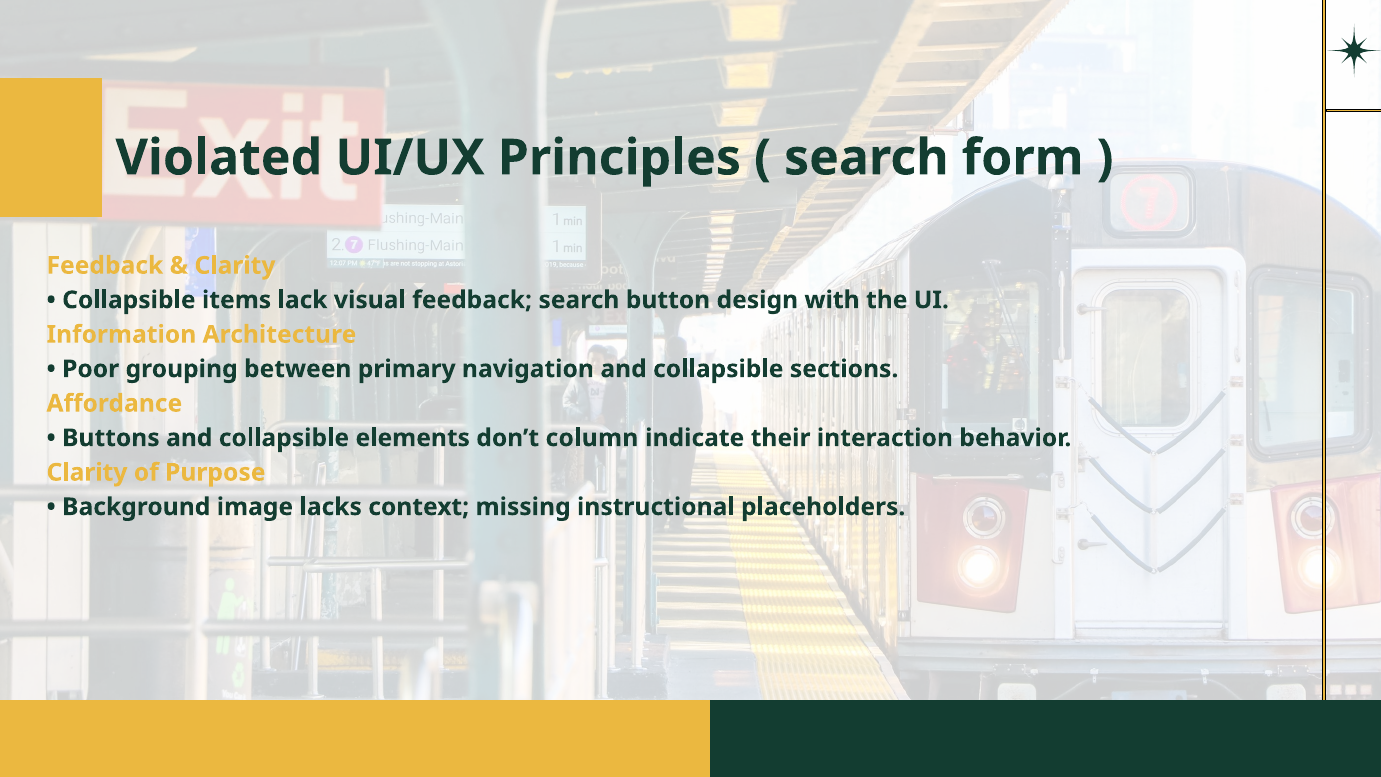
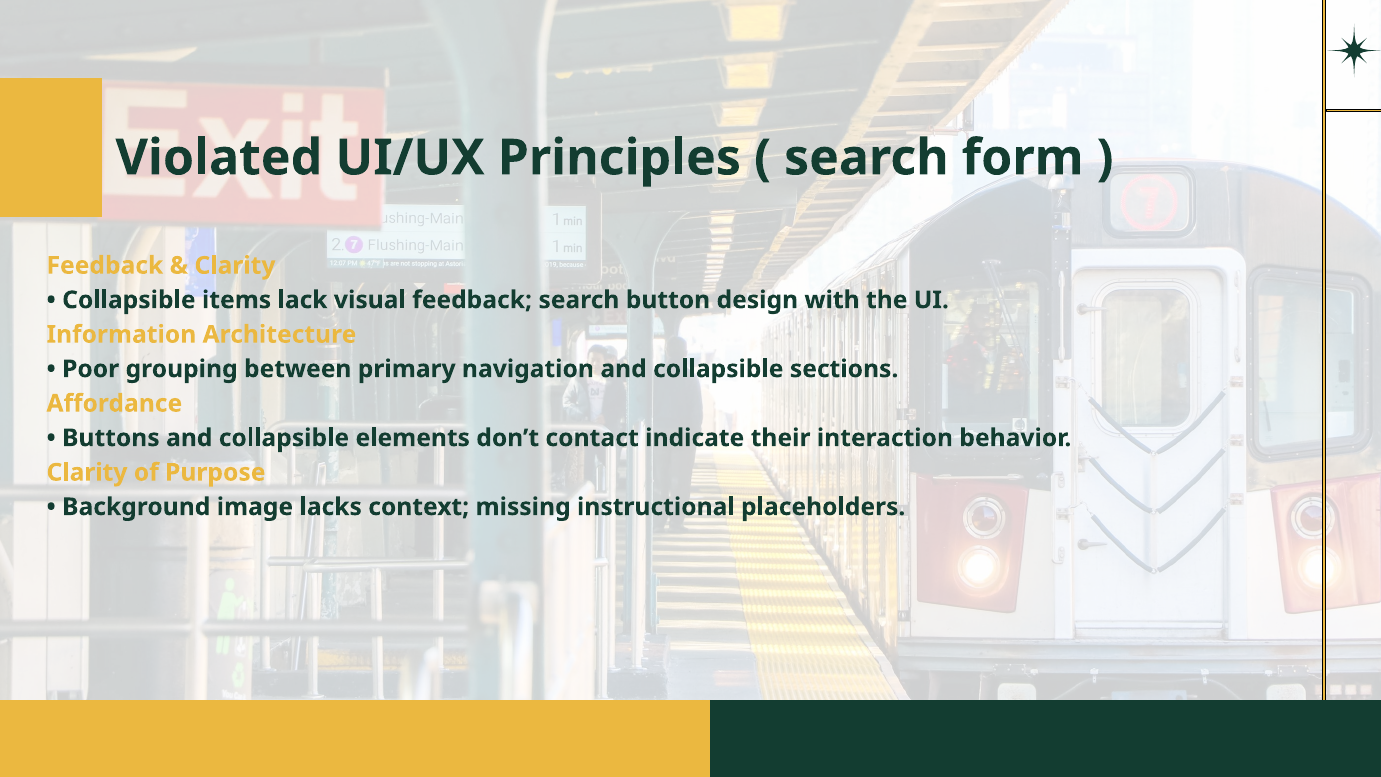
column: column -> contact (592, 438)
